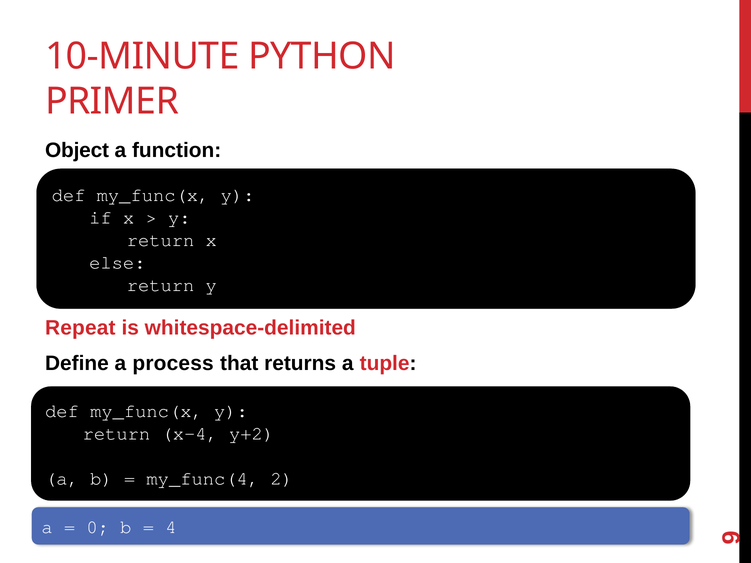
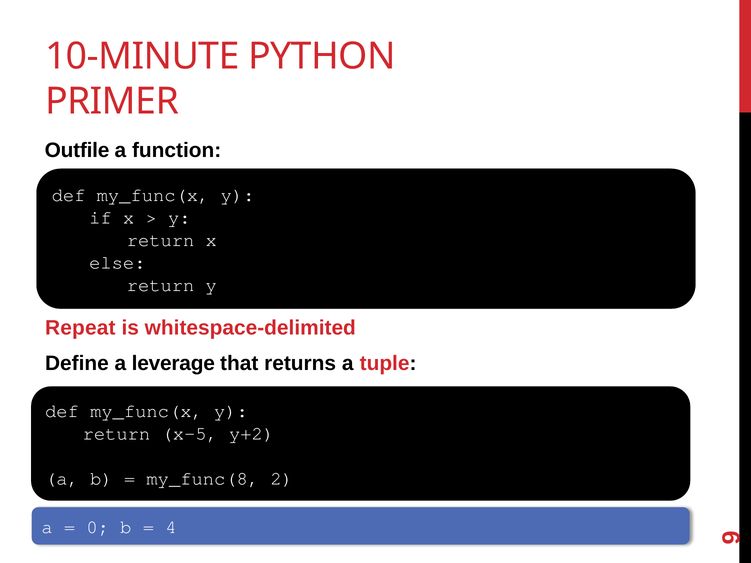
Object: Object -> Outfile (77, 151)
process: process -> leverage (173, 363)
x-4: x-4 -> x-5 (190, 434)
my_func(4: my_func(4 -> my_func(8 (203, 479)
